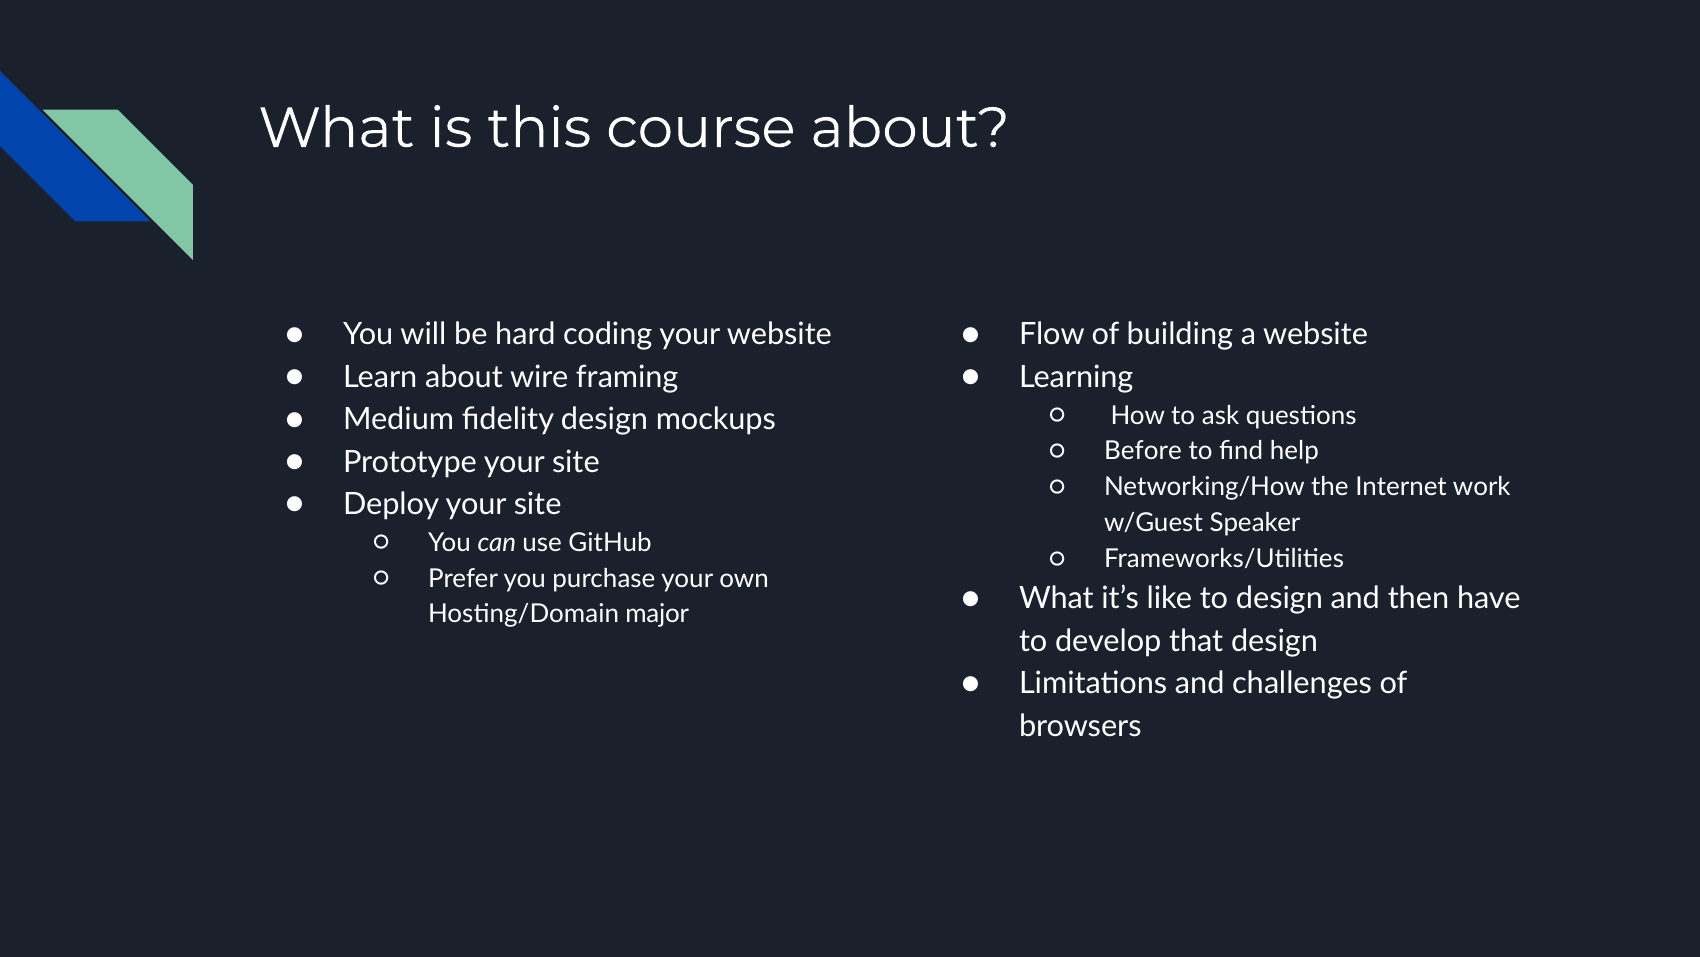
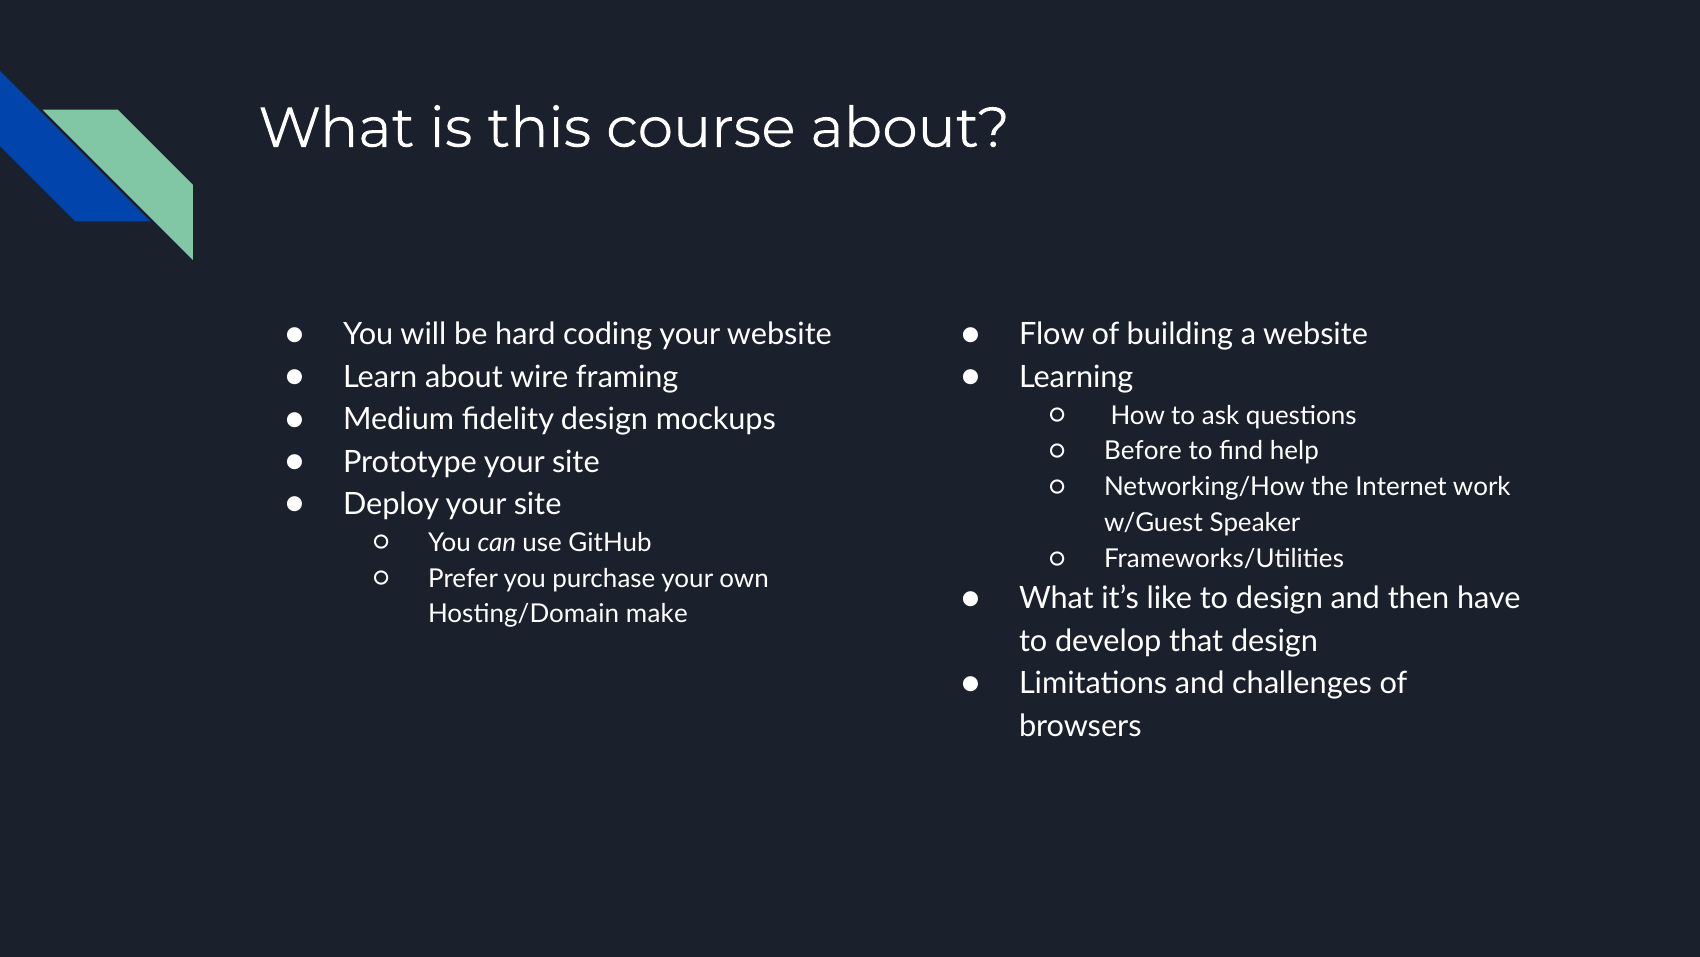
major: major -> make (657, 614)
